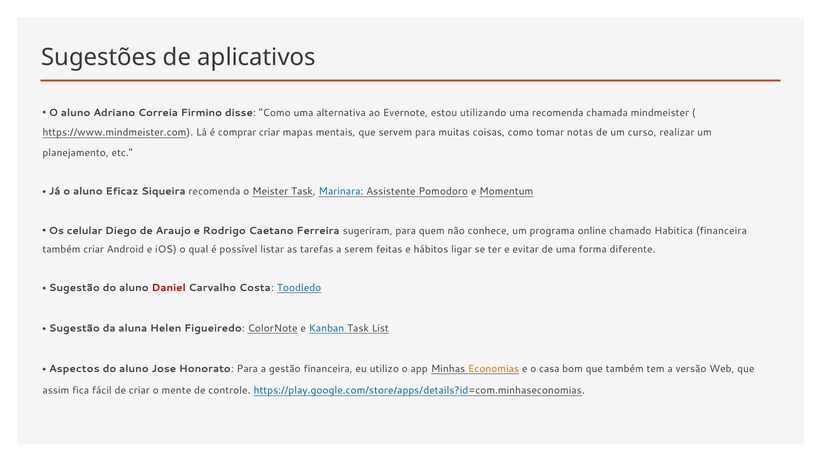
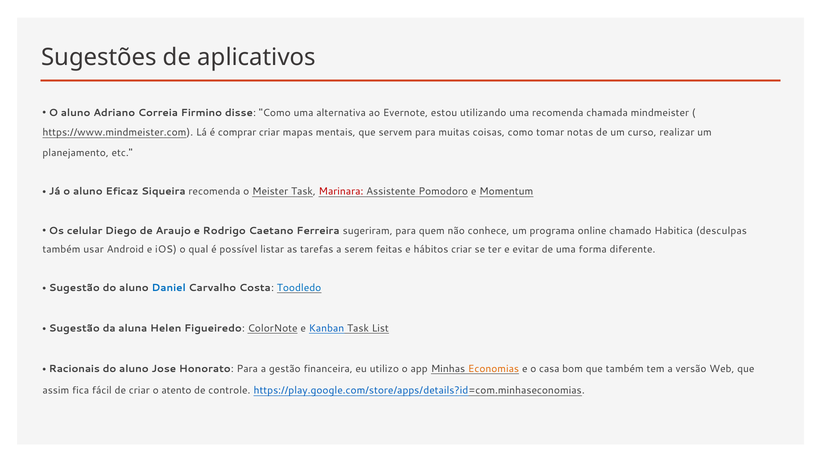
Marinara colour: blue -> red (341, 191)
Habitica financeira: financeira -> desculpas (721, 231)
também criar: criar -> usar (94, 249)
hábitos ligar: ligar -> criar (462, 249)
Daniel colour: red -> blue (169, 288)
Aspectos: Aspectos -> Racionais (74, 369)
mente: mente -> atento (176, 390)
